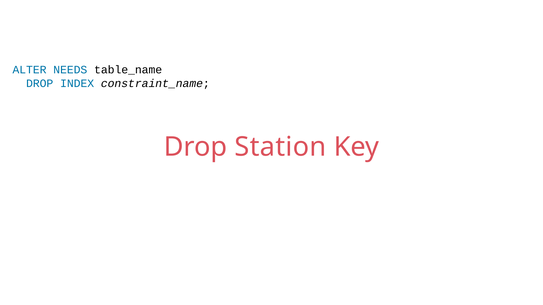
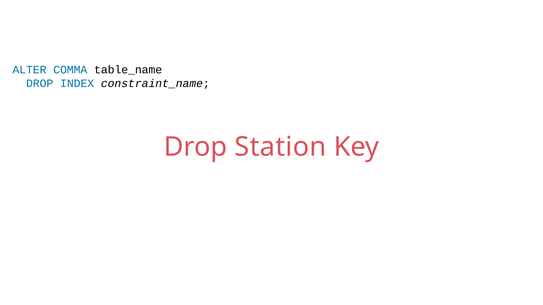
NEEDS: NEEDS -> COMMA (70, 70)
